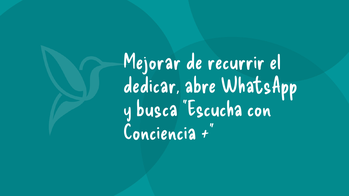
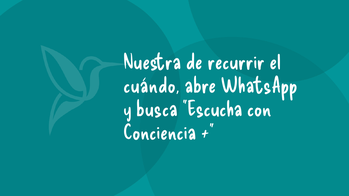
Mejorar: Mejorar -> Nuestra (152, 62)
dedicar: dedicar -> cuándo (151, 86)
